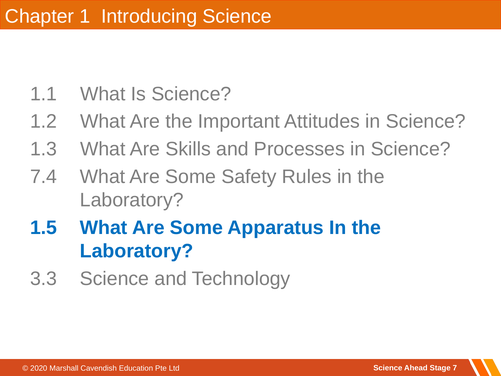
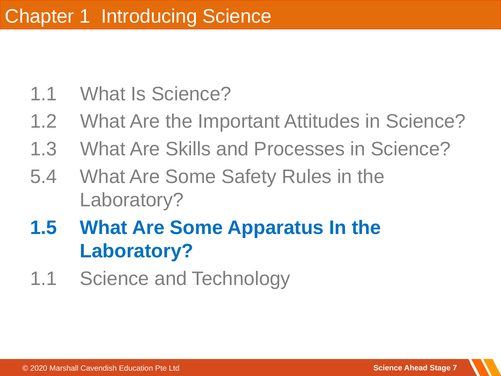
7.4: 7.4 -> 5.4 (44, 177)
3.3: 3.3 -> 1.1 (44, 279)
